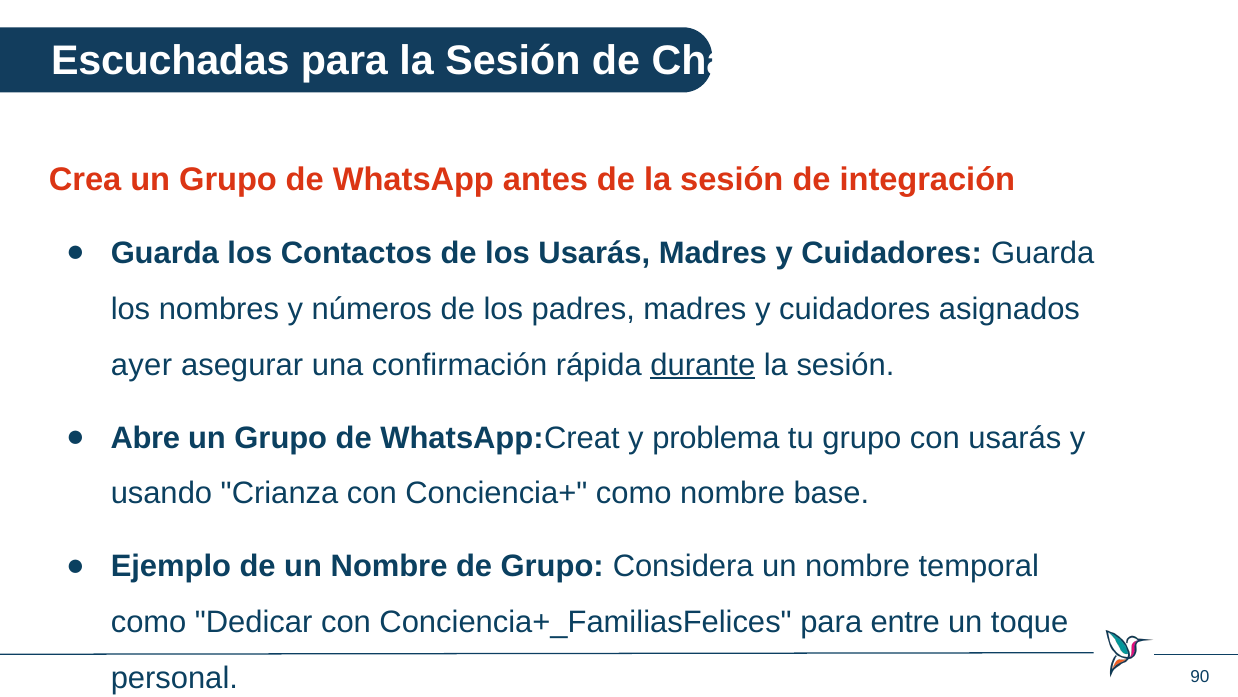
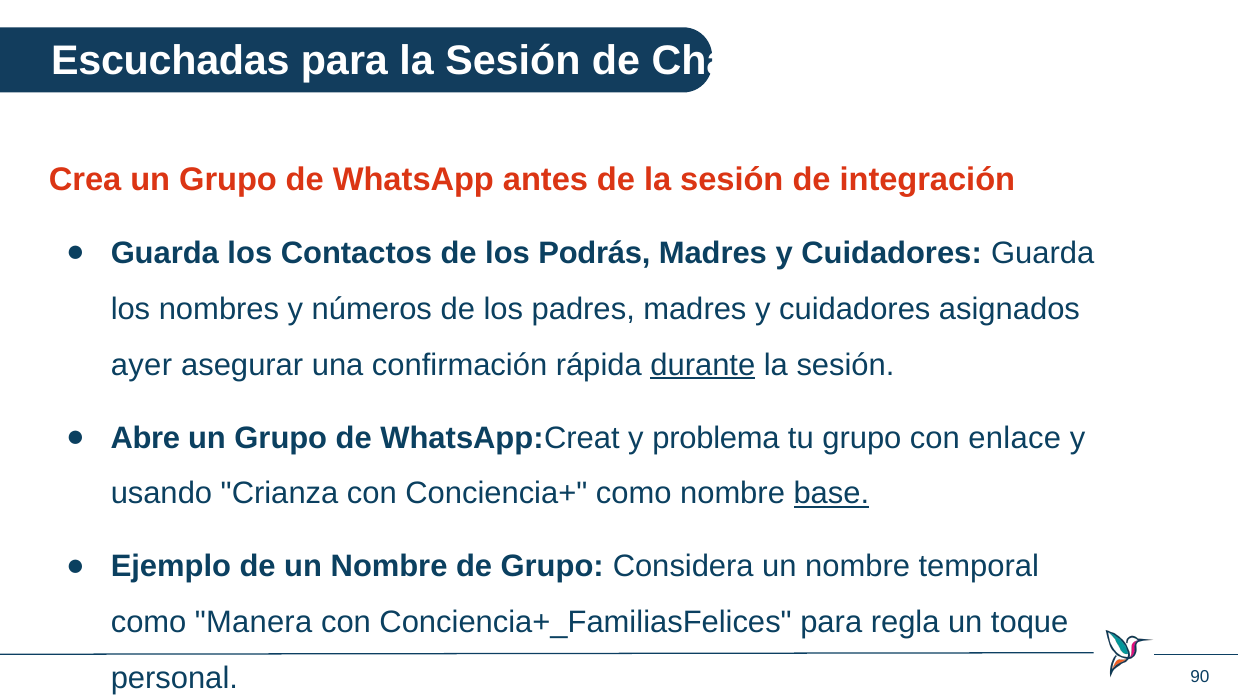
los Usarás: Usarás -> Podrás (594, 253)
con usarás: usarás -> enlace (1015, 437)
base underline: none -> present (831, 493)
Dedicar: Dedicar -> Manera (254, 622)
entre: entre -> regla (905, 622)
